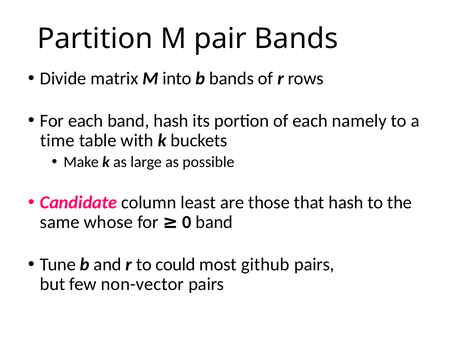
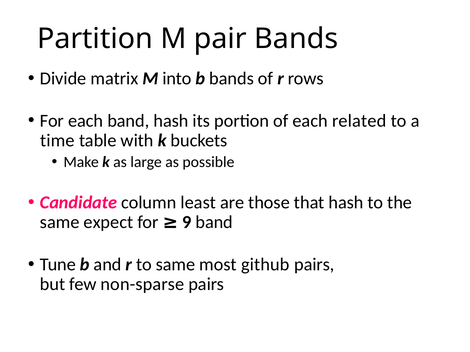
namely: namely -> related (359, 121)
whose: whose -> expect (108, 223)
0: 0 -> 9 (187, 223)
to could: could -> same (176, 265)
non-vector: non-vector -> non-sparse (142, 284)
